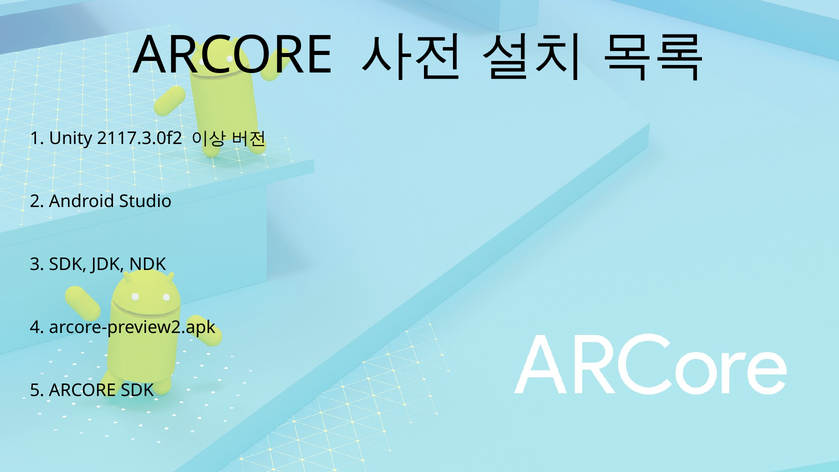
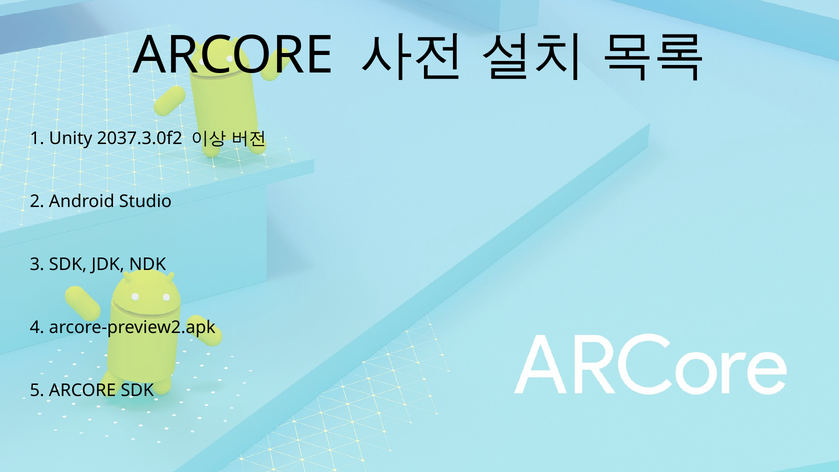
2117.3.0f2: 2117.3.0f2 -> 2037.3.0f2 (140, 138)
